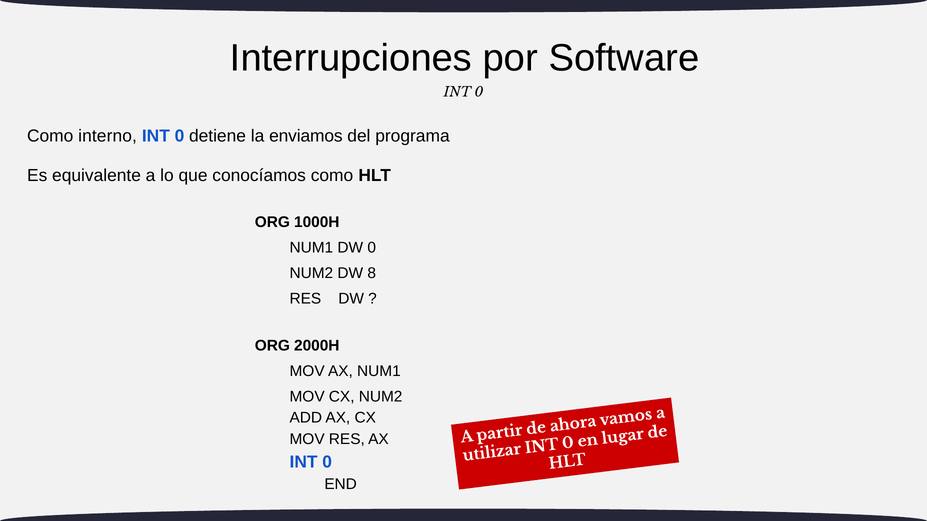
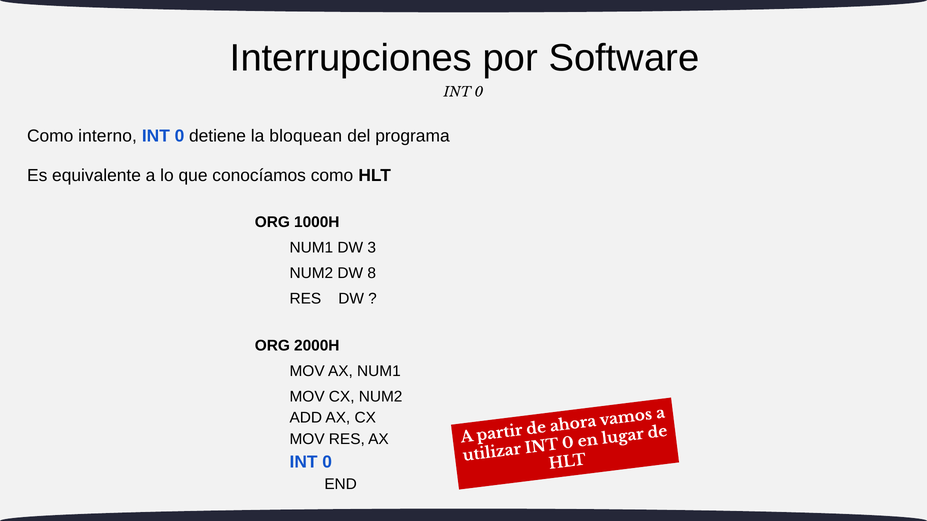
enviamos: enviamos -> bloquean (306, 136)
DW 0: 0 -> 3 (372, 248)
